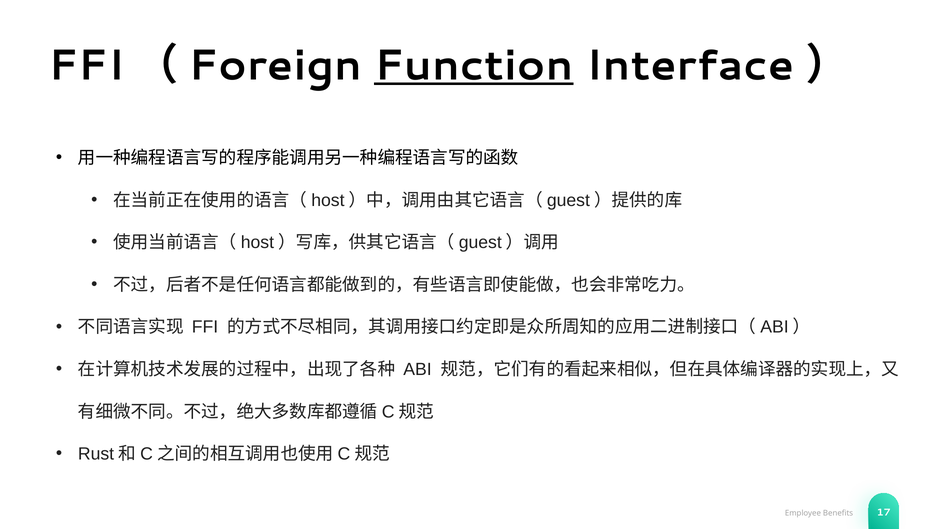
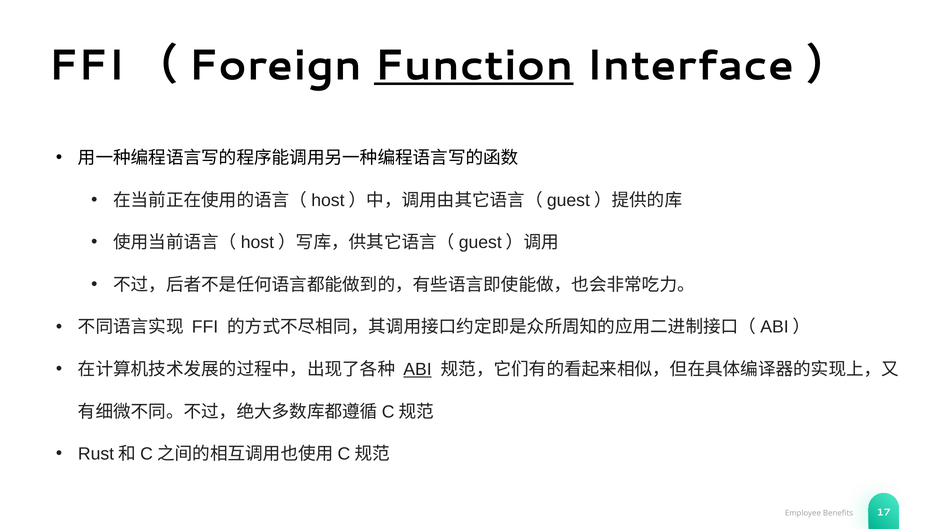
ABI underline: none -> present (418, 369)
